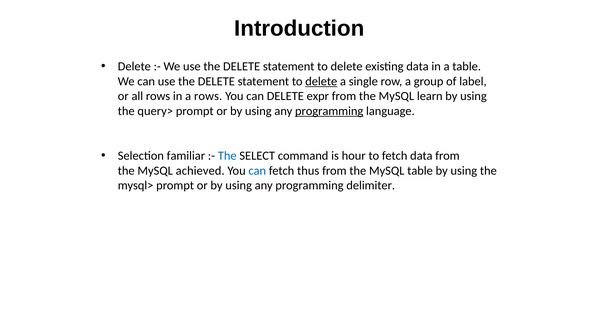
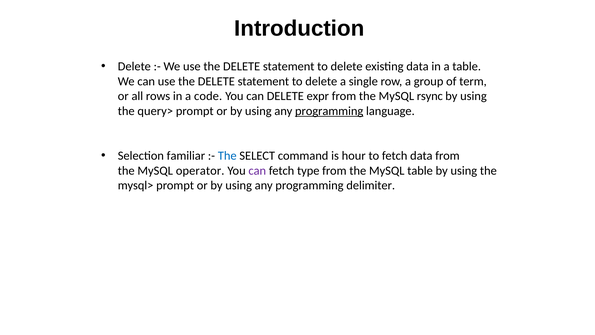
delete underline: present -> none (321, 81)
label: label -> term (473, 81)
a rows: rows -> code (208, 96)
learn: learn -> rsync (430, 96)
achieved: achieved -> operator (200, 170)
can colour: blue -> purple (257, 170)
thus: thus -> type (308, 170)
